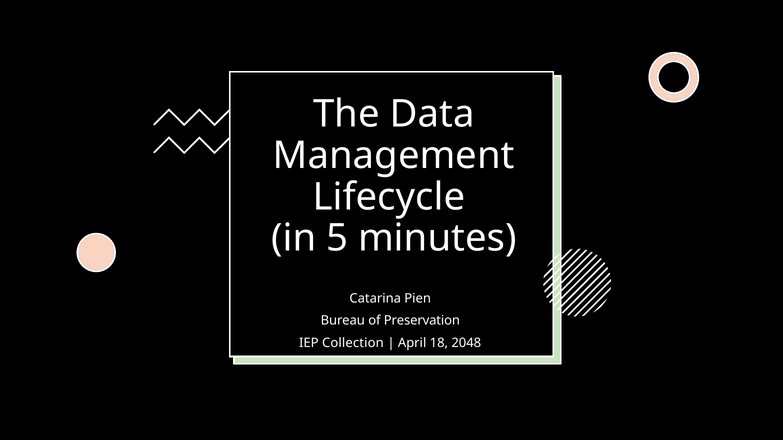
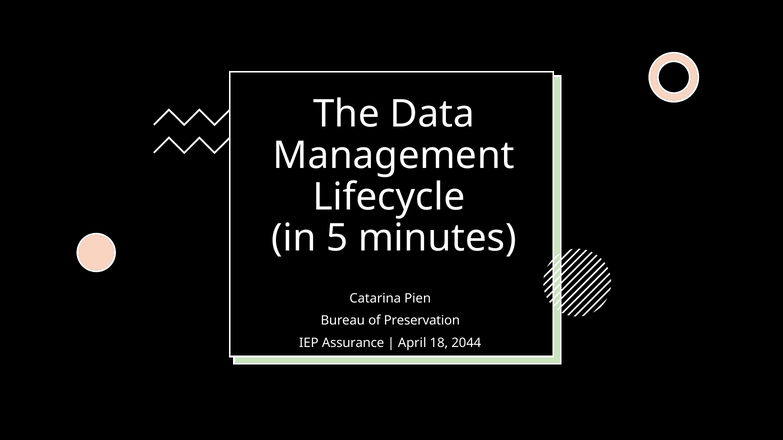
Collection: Collection -> Assurance (353, 343)
2048: 2048 -> 2044 (466, 343)
